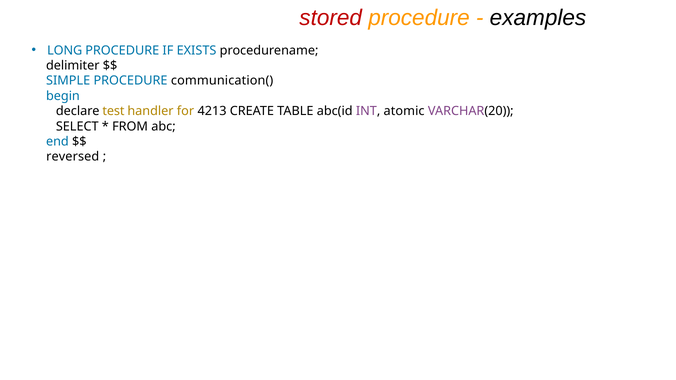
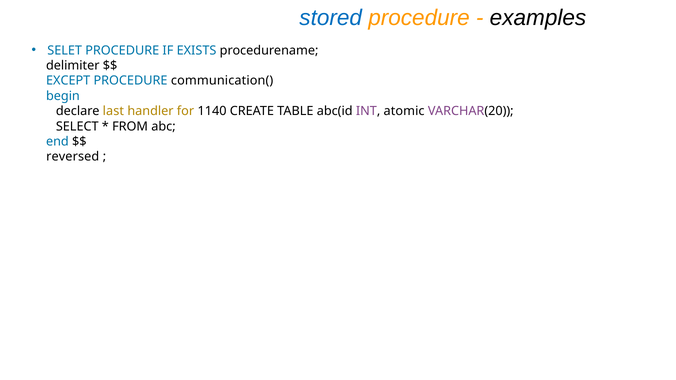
stored colour: red -> blue (331, 18)
LONG: LONG -> SELET (65, 50)
SIMPLE: SIMPLE -> EXCEPT (68, 81)
test: test -> last (113, 111)
4213: 4213 -> 1140 (212, 111)
